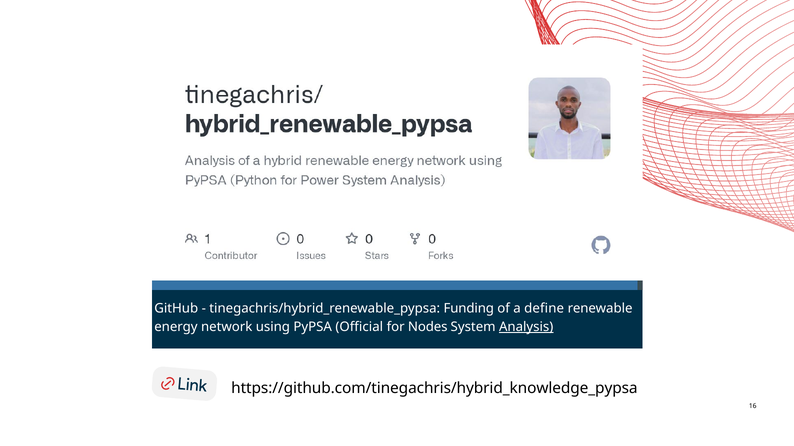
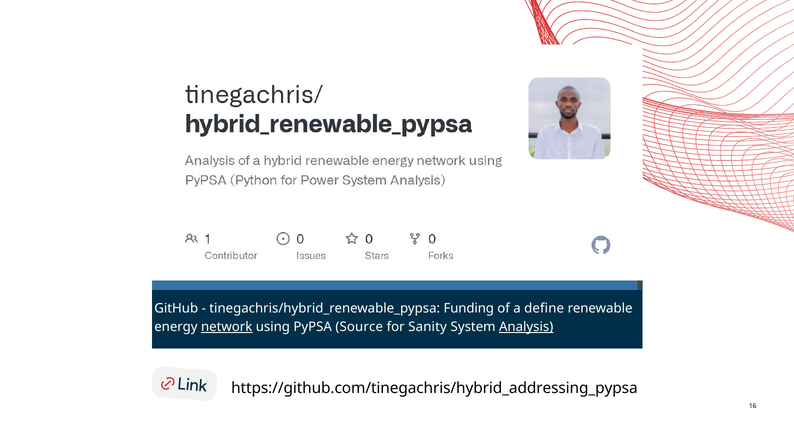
network underline: none -> present (227, 327)
Official: Official -> Source (359, 327)
Nodes: Nodes -> Sanity (428, 327)
https://github.com/tinegachris/hybrid_knowledge_pypsa: https://github.com/tinegachris/hybrid_knowledge_pypsa -> https://github.com/tinegachris/hybrid_addressing_pypsa (434, 388)
